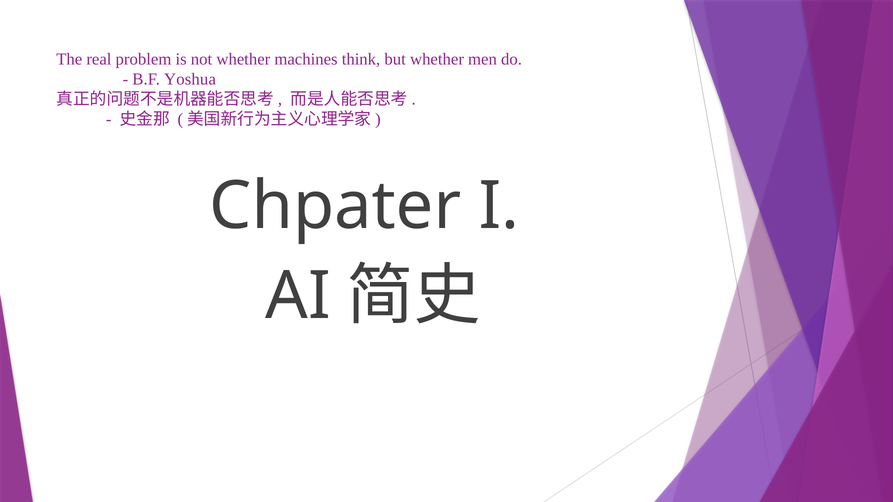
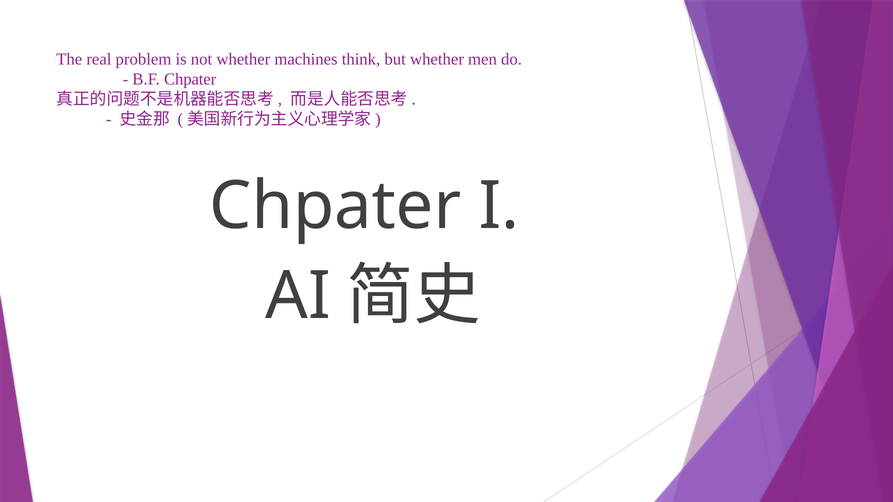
B.F Yoshua: Yoshua -> Chpater (190, 79)
